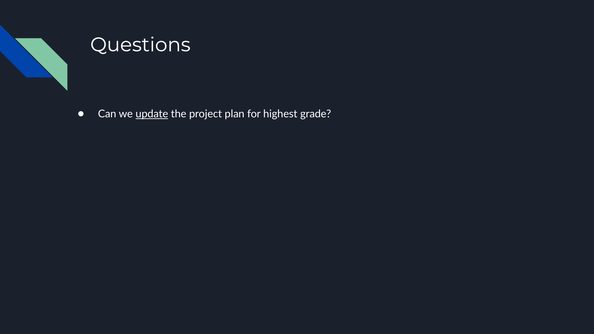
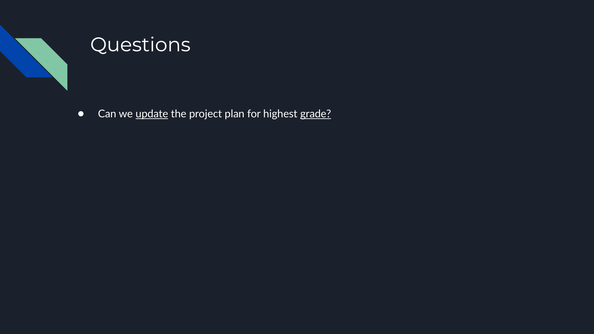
grade underline: none -> present (316, 114)
